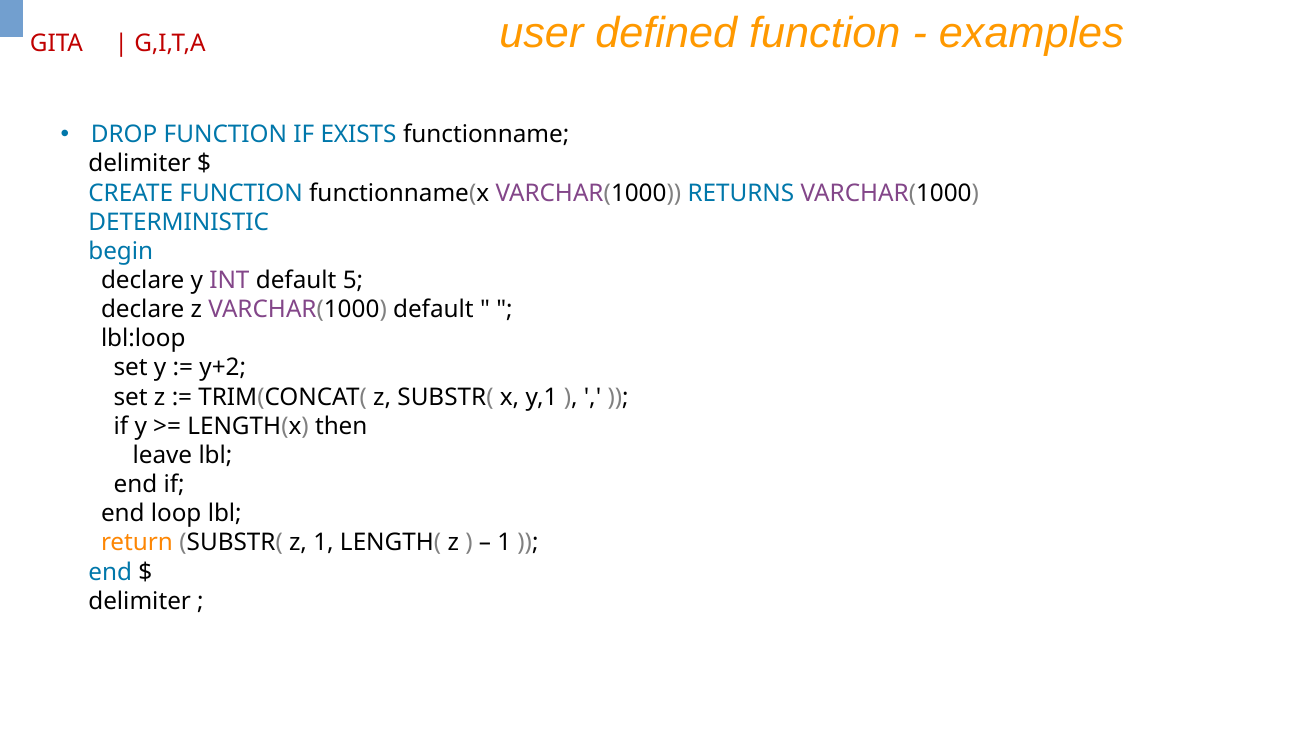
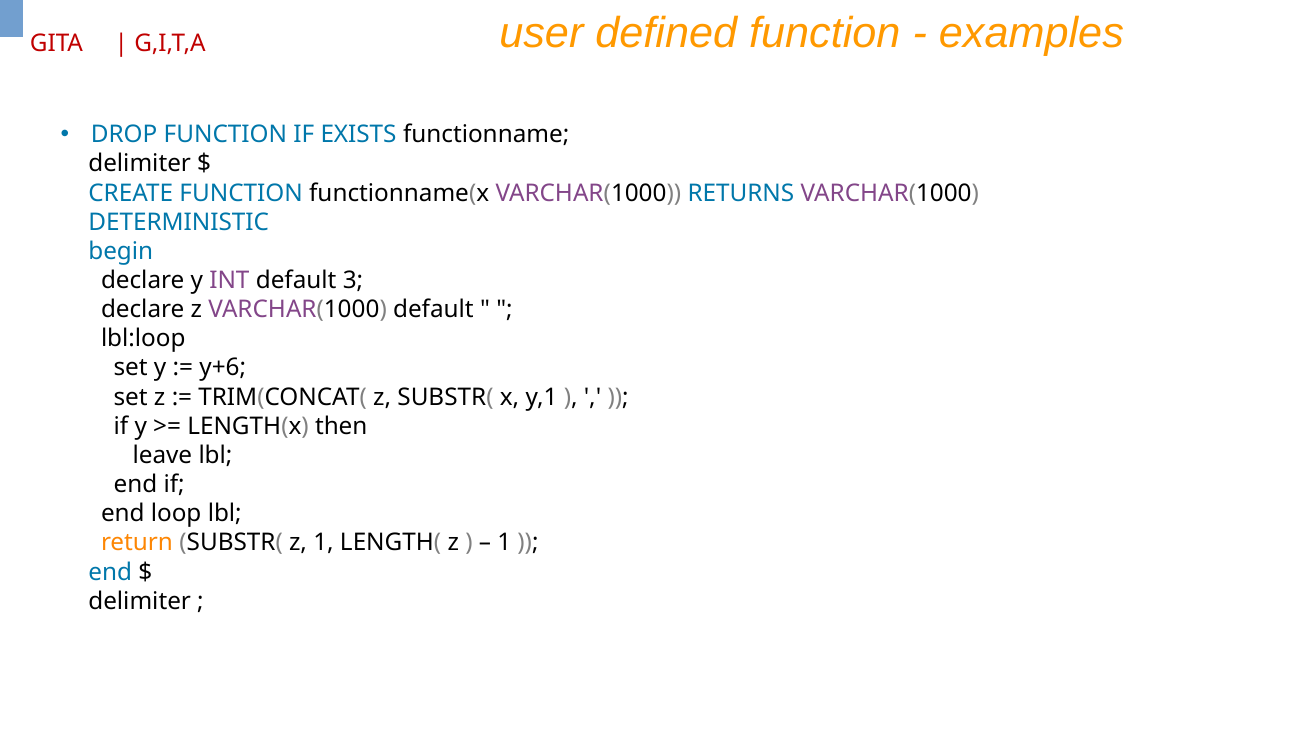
5: 5 -> 3 (353, 280)
y+2: y+2 -> y+6 (223, 368)
